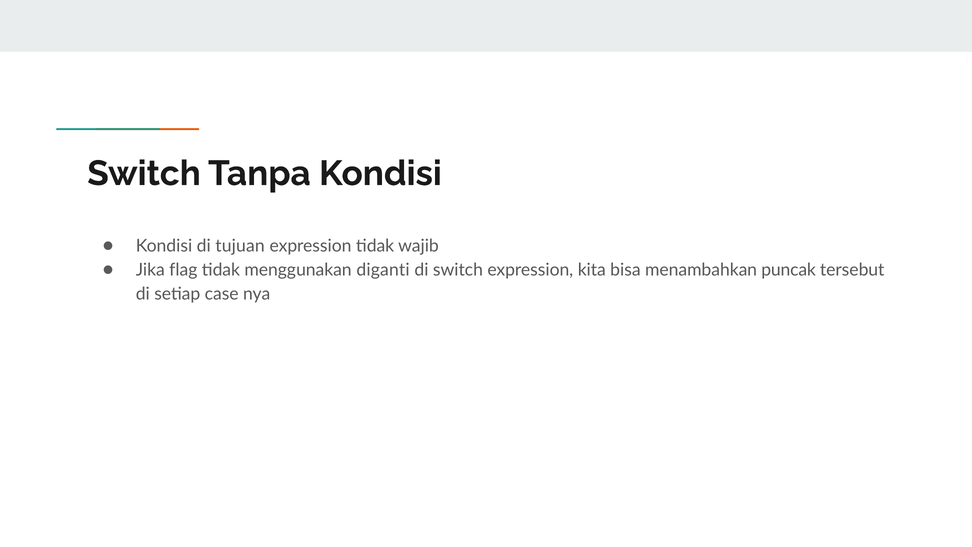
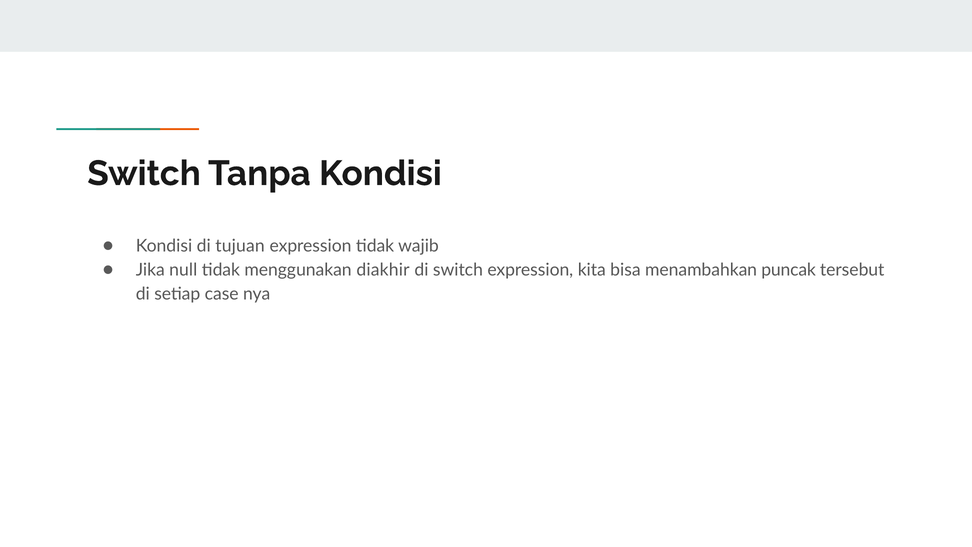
flag: flag -> null (183, 270)
diganti: diganti -> diakhir (383, 270)
